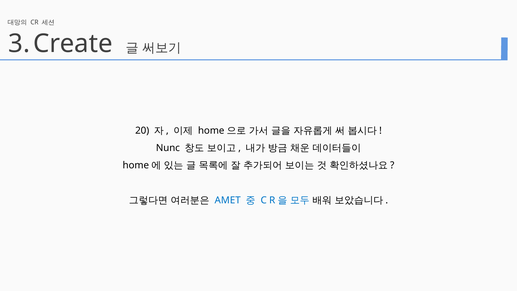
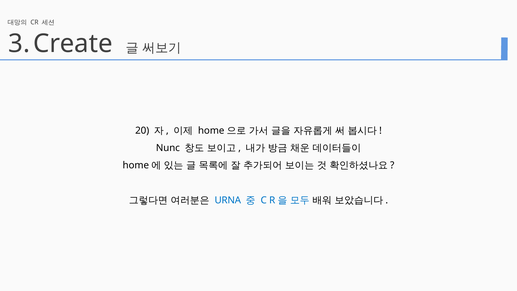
AMET: AMET -> URNA (228, 200)
